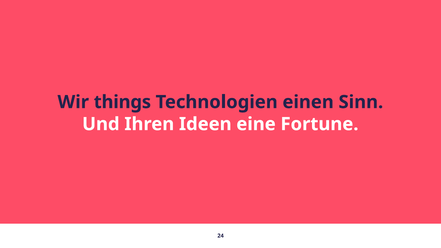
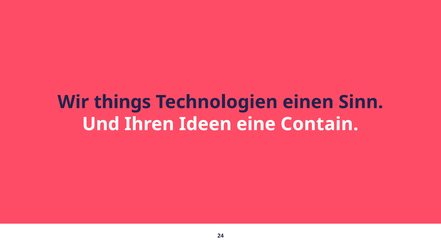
Fortune: Fortune -> Contain (319, 124)
